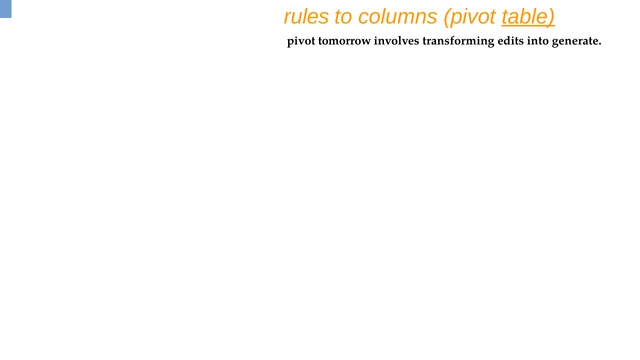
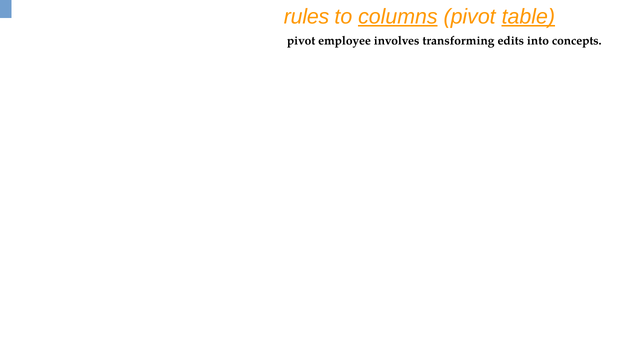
columns underline: none -> present (398, 17)
tomorrow: tomorrow -> employee (345, 41)
generate: generate -> concepts (577, 41)
